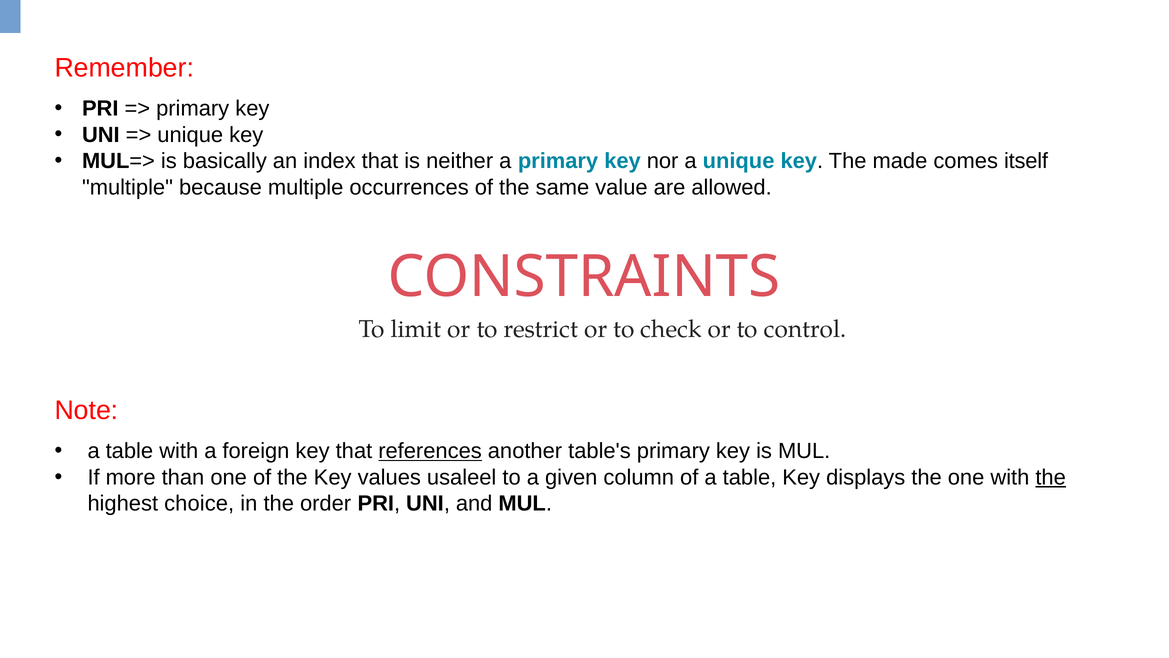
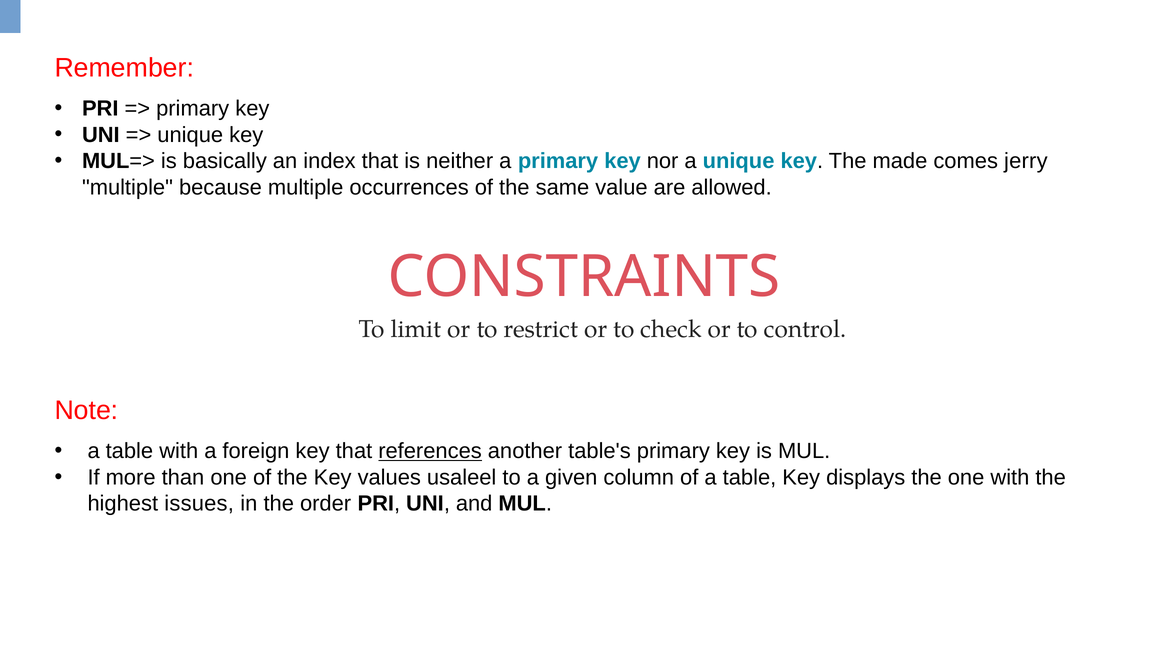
itself: itself -> jerry (1026, 161)
the underline: present -> none (1051, 477)
choice: choice -> issues (199, 503)
